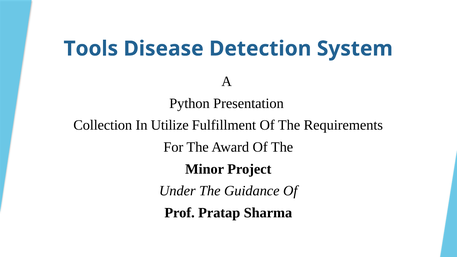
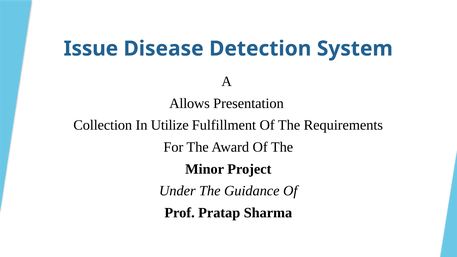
Tools: Tools -> Issue (91, 49)
Python: Python -> Allows (190, 103)
